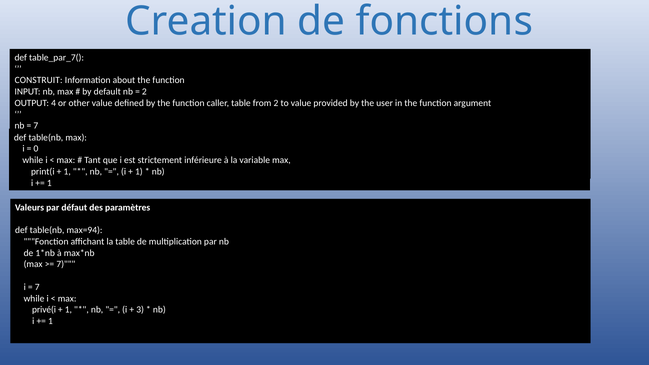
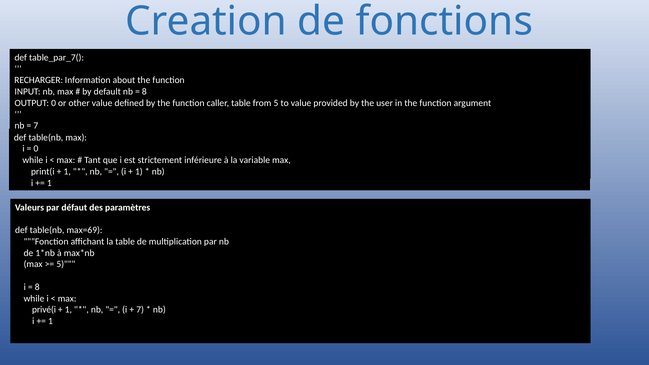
CONSTRUIT: CONSTRUIT -> RECHARGER (39, 80)
2: 2 -> 8 (144, 92)
OUTPUT 4: 4 -> 0 (54, 103)
from 2: 2 -> 5 (276, 103)
max=94: max=94 -> max=69 (85, 230)
7: 7 -> 5 (66, 264)
7: 7 -> 8 (37, 287)
3: 3 -> 7 (140, 310)
